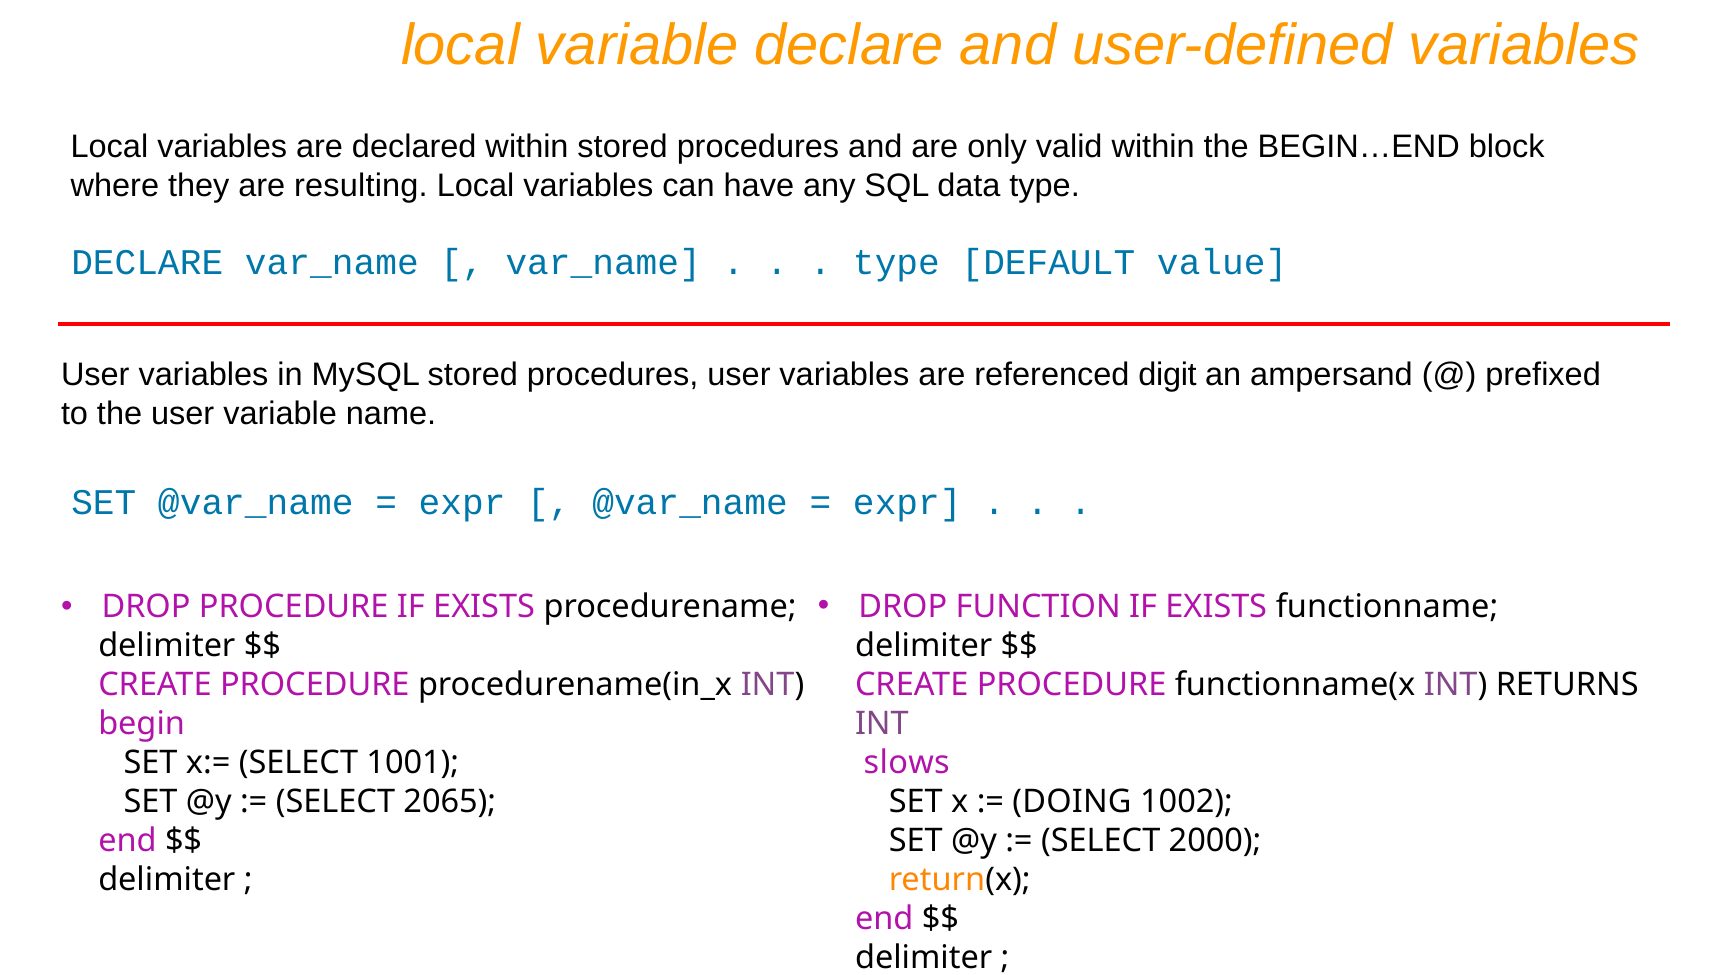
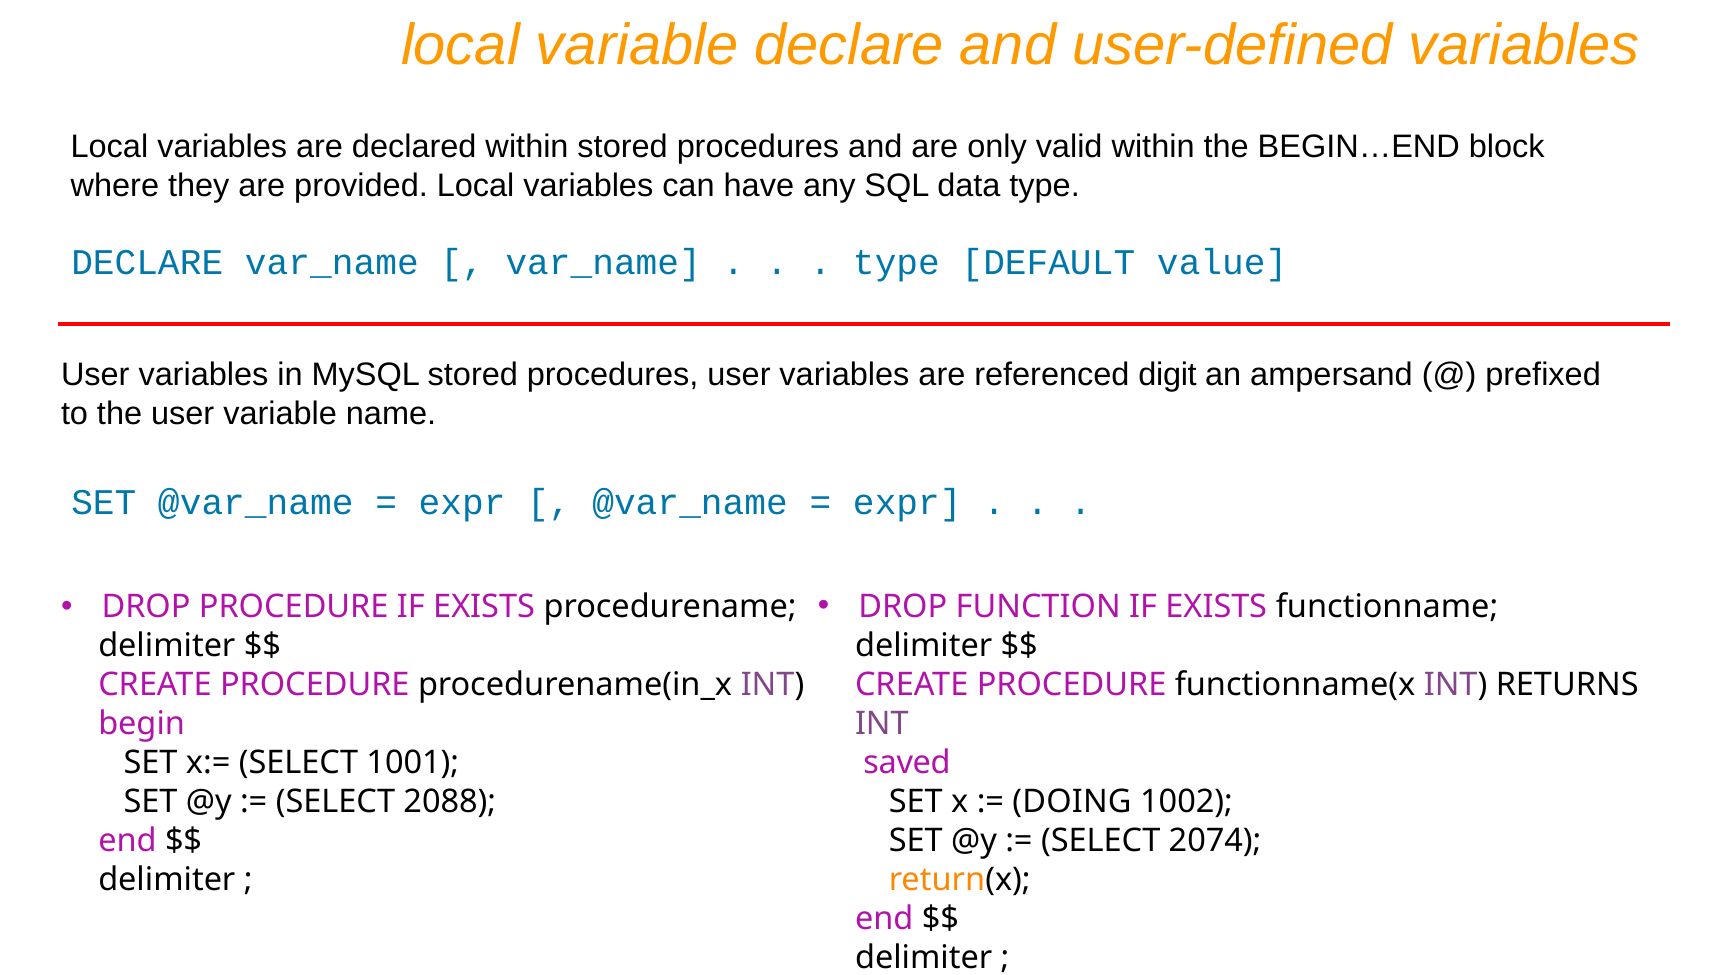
resulting: resulting -> provided (361, 186)
slows: slows -> saved (907, 763)
2065: 2065 -> 2088 (450, 802)
2000: 2000 -> 2074 (1215, 841)
